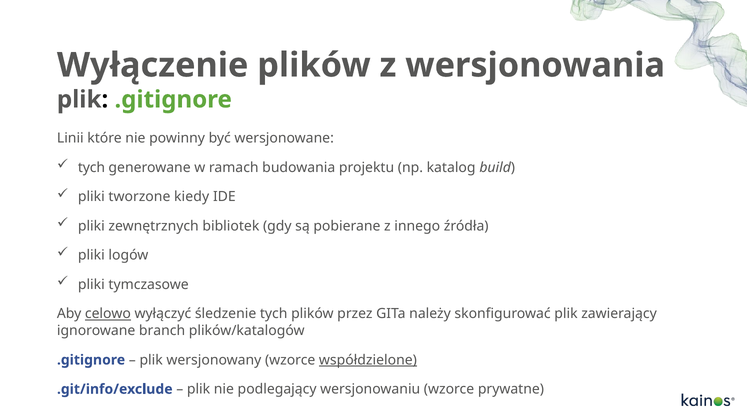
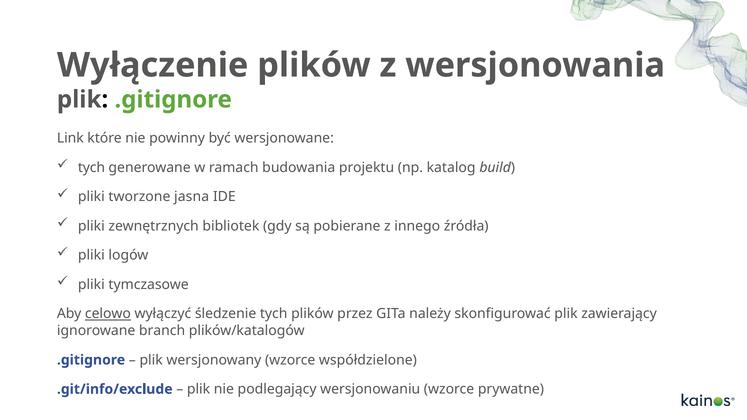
Linii: Linii -> Link (70, 138)
kiedy: kiedy -> jasna (192, 197)
współdzielone underline: present -> none (368, 360)
